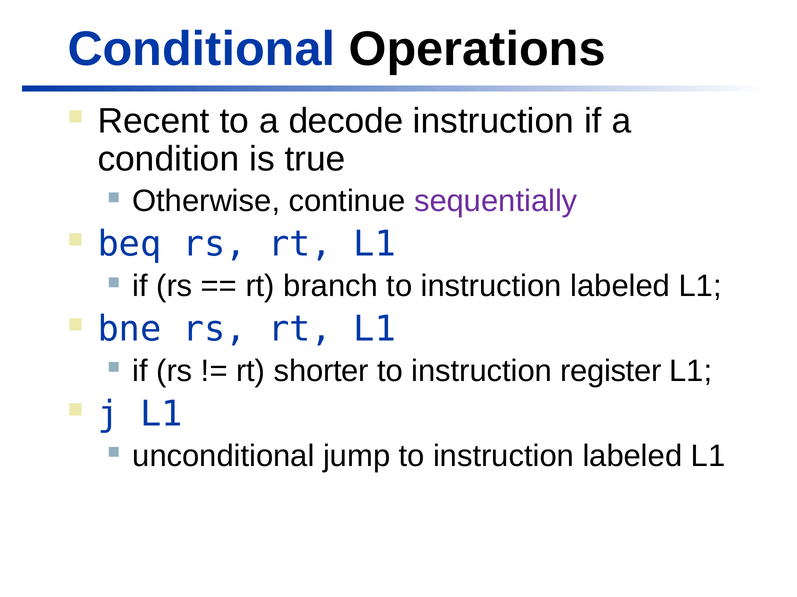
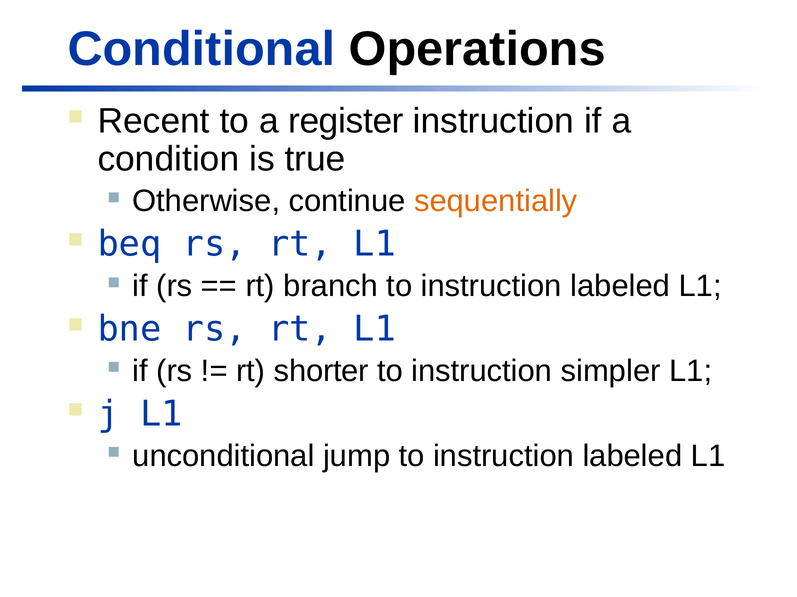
decode: decode -> register (346, 121)
sequentially colour: purple -> orange (496, 201)
register: register -> simpler (611, 372)
